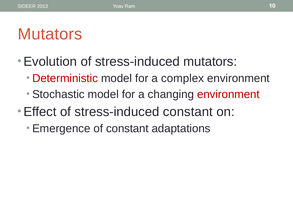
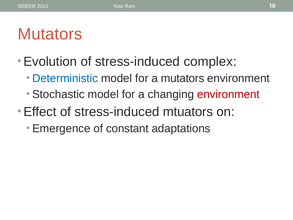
stress-induced mutators: mutators -> complex (210, 61)
Deterministic colour: red -> blue (65, 78)
a complex: complex -> mutators (183, 78)
stress-induced constant: constant -> mtuators (188, 112)
